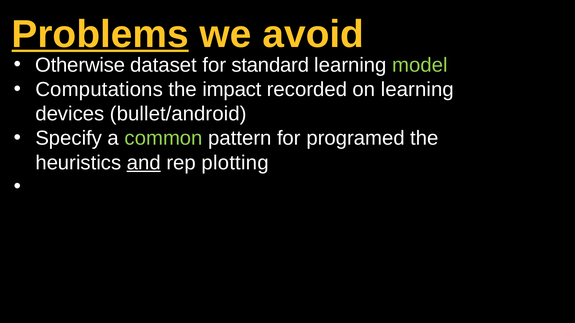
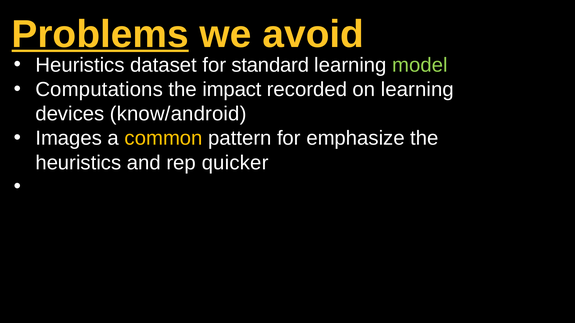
Otherwise: Otherwise -> Heuristics (80, 65)
bullet/android: bullet/android -> know/android (178, 114)
Specify: Specify -> Images (69, 138)
common colour: light green -> yellow (164, 138)
programed: programed -> emphasize (356, 138)
and underline: present -> none (144, 163)
plotting: plotting -> quicker (235, 163)
